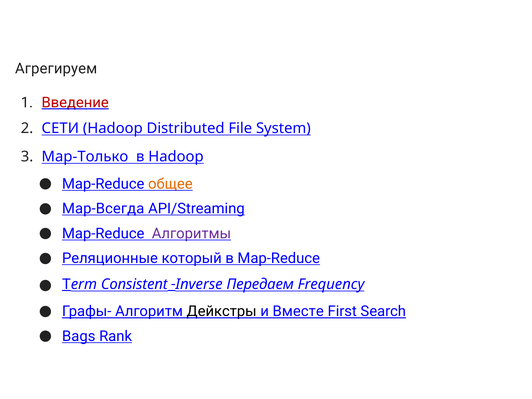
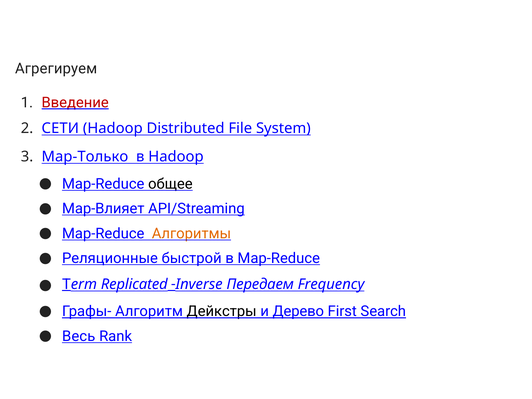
общее colour: orange -> black (170, 184)
Map-Всегда: Map-Всегда -> Map-Влияет (103, 209)
Алгоритмы colour: purple -> orange (191, 234)
который: который -> быстрой (192, 258)
Consistent: Consistent -> Replicated (134, 284)
Вместе: Вместе -> Дерево (298, 311)
Bags: Bags -> Весь (79, 336)
